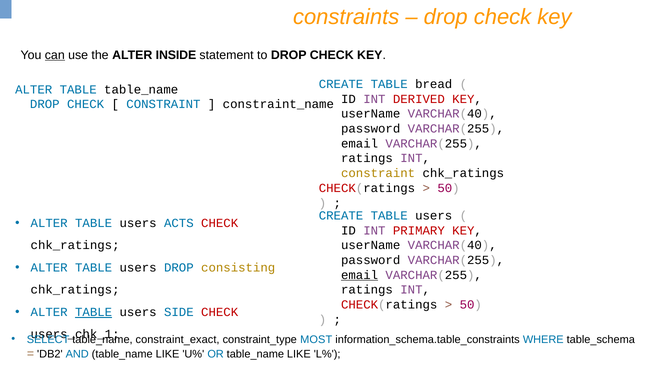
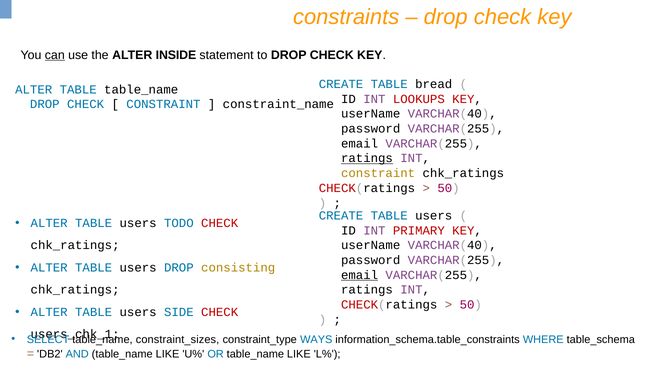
DERIVED: DERIVED -> LOOKUPS (419, 99)
ratings underline: none -> present (367, 158)
ACTS: ACTS -> TODO (179, 223)
TABLE underline: present -> none (94, 312)
constraint_exact: constraint_exact -> constraint_sizes (178, 339)
MOST: MOST -> WAYS (316, 339)
